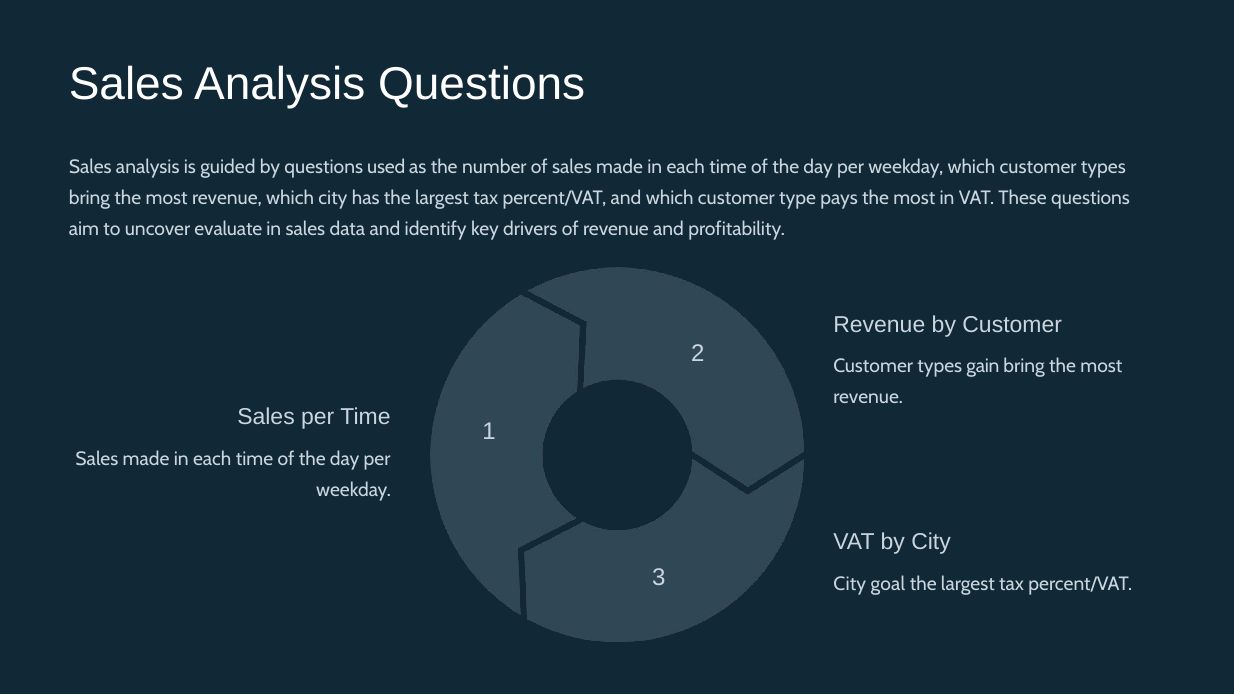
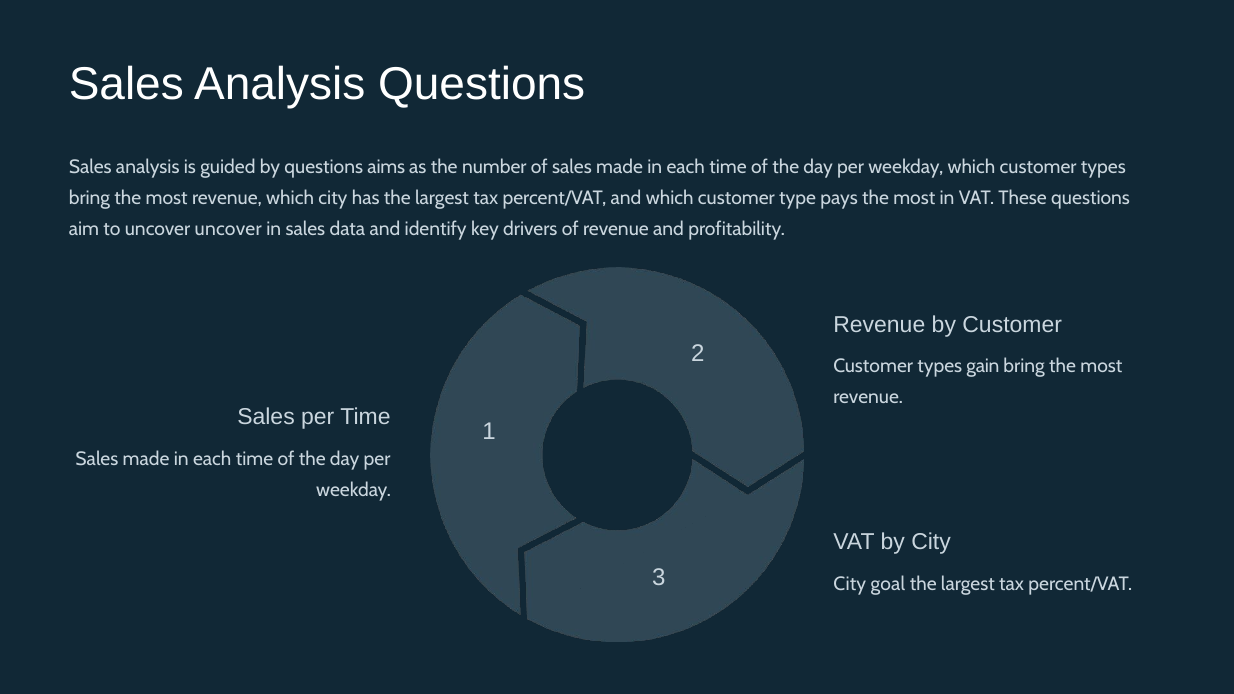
used: used -> aims (386, 167)
uncover evaluate: evaluate -> uncover (228, 229)
